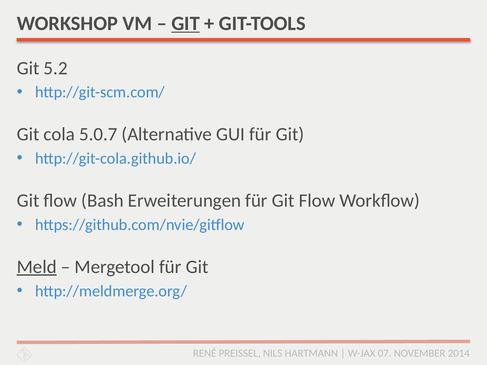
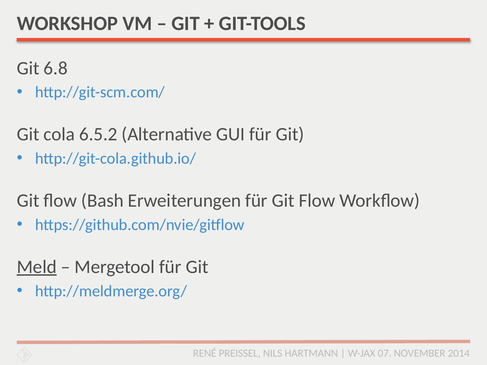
GIT underline: present -> none (186, 23)
5.2: 5.2 -> 6.8 (56, 68)
5.0.7: 5.0.7 -> 6.5.2 (98, 134)
